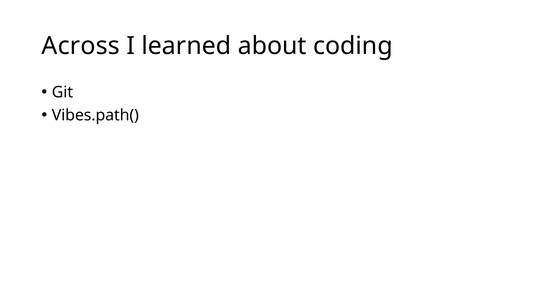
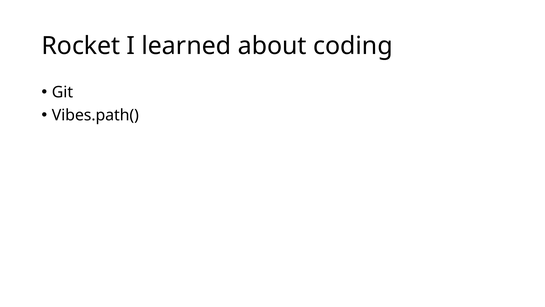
Across: Across -> Rocket (81, 46)
